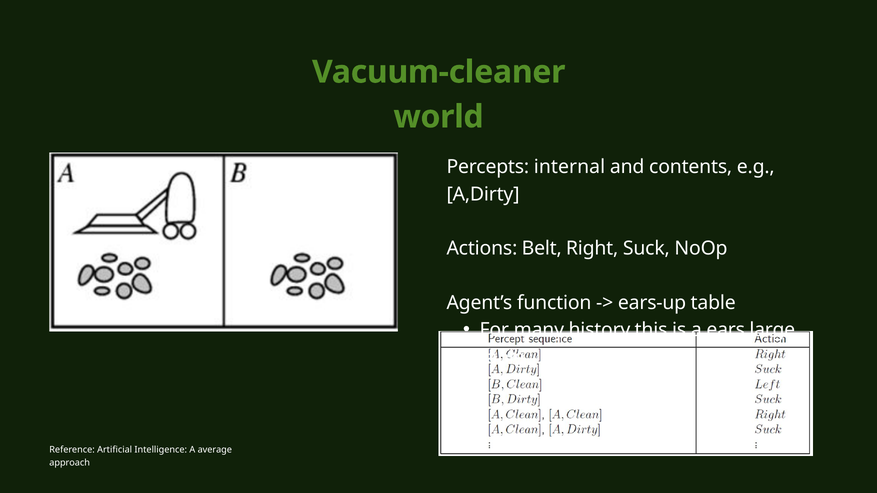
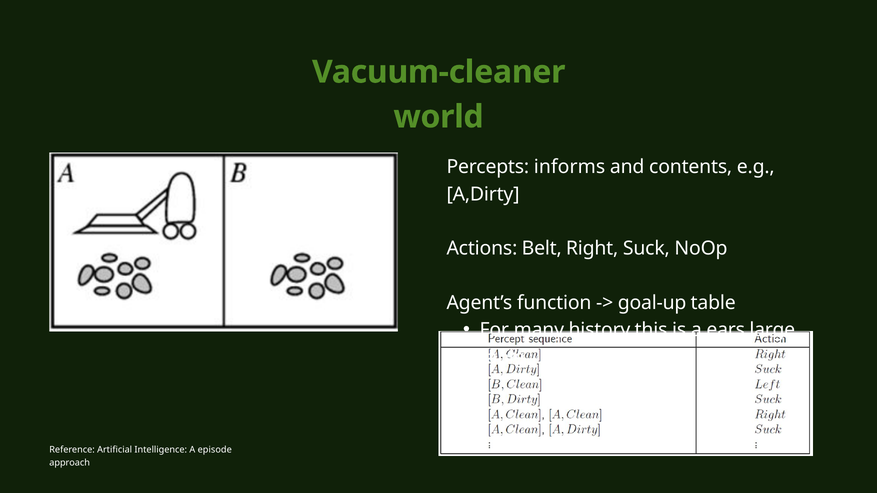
internal: internal -> informs (570, 167)
ears-up: ears-up -> goal-up (652, 303)
average: average -> episode (215, 450)
